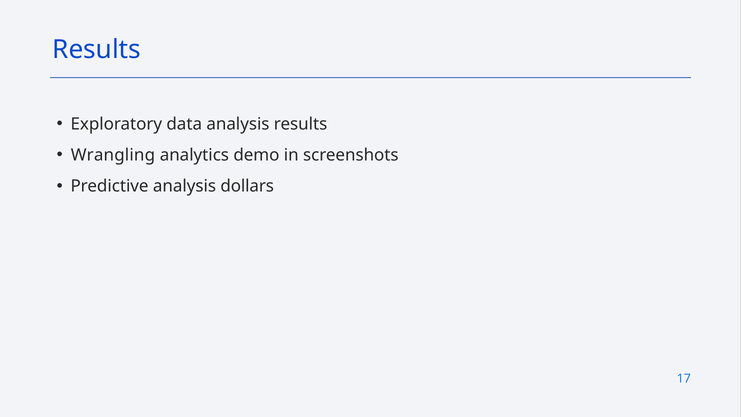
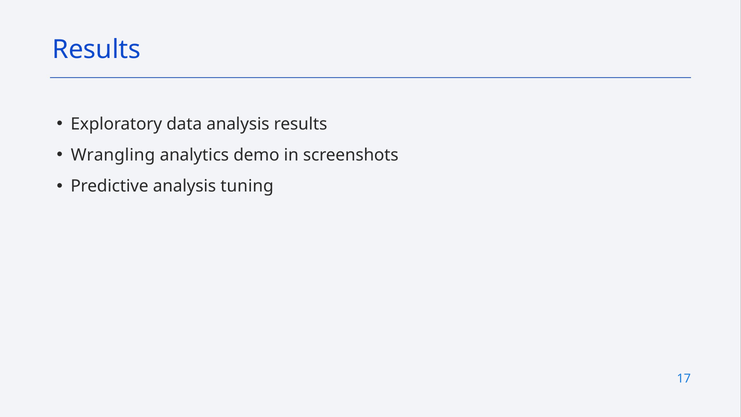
dollars: dollars -> tuning (247, 186)
